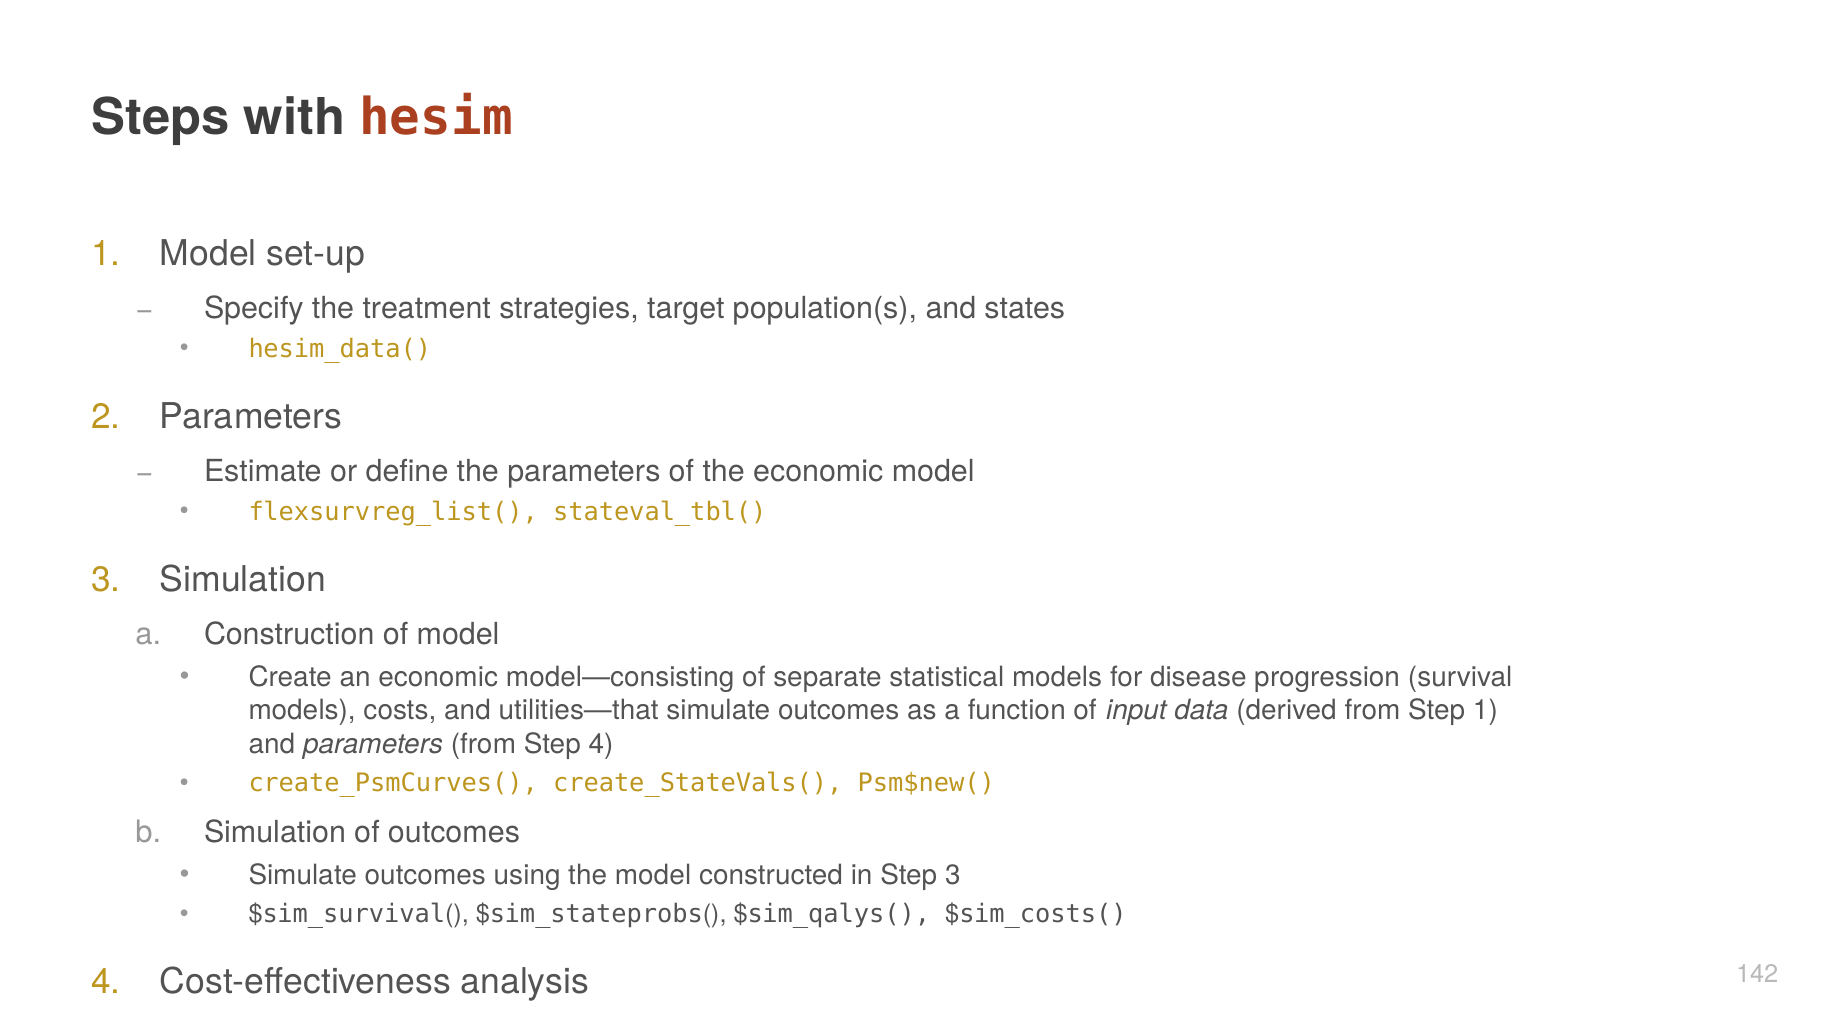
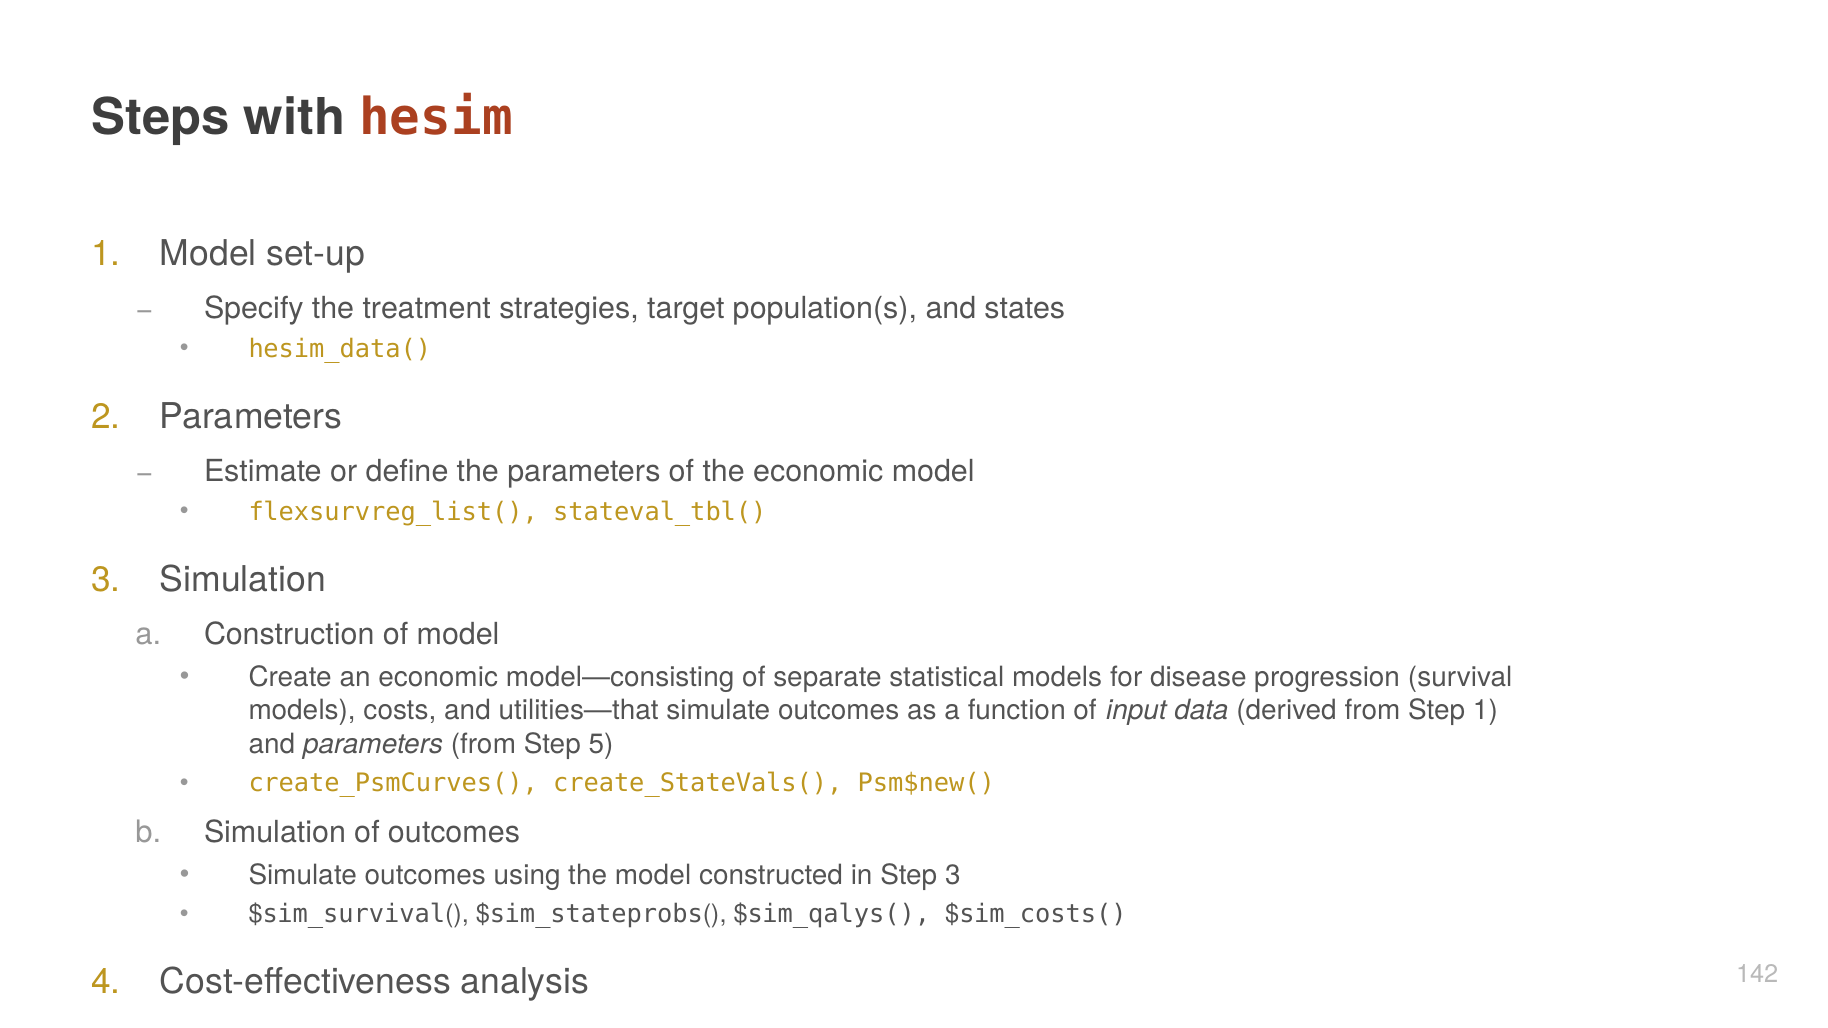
Step 4: 4 -> 5 (601, 744)
